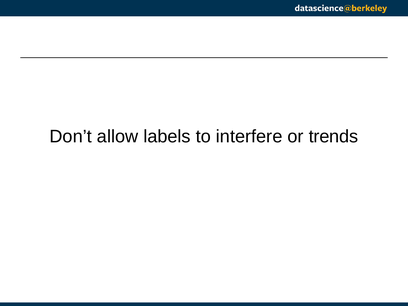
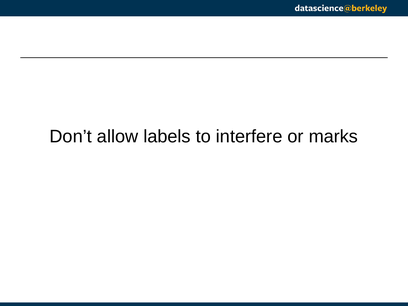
trends: trends -> marks (333, 136)
